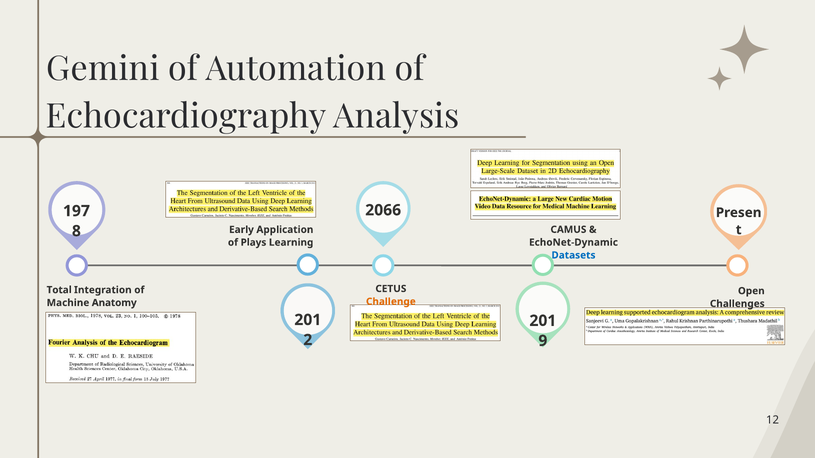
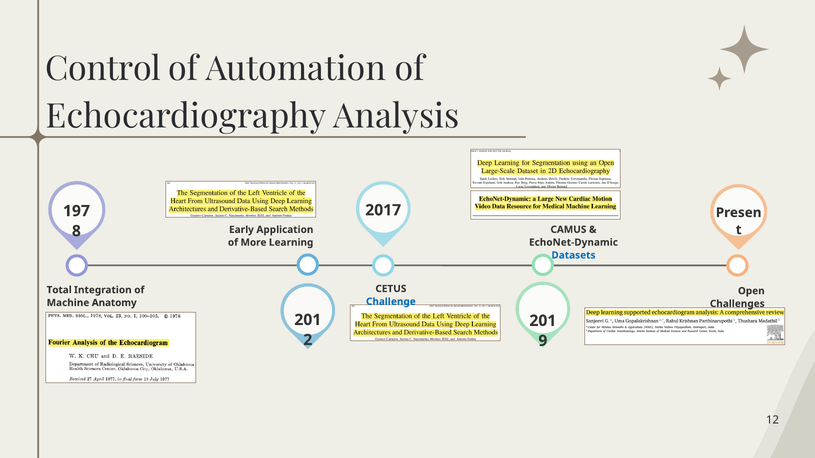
Gemini: Gemini -> Control (103, 69)
2066: 2066 -> 2017 (383, 210)
Plays: Plays -> More (253, 243)
Challenge colour: orange -> blue (391, 302)
